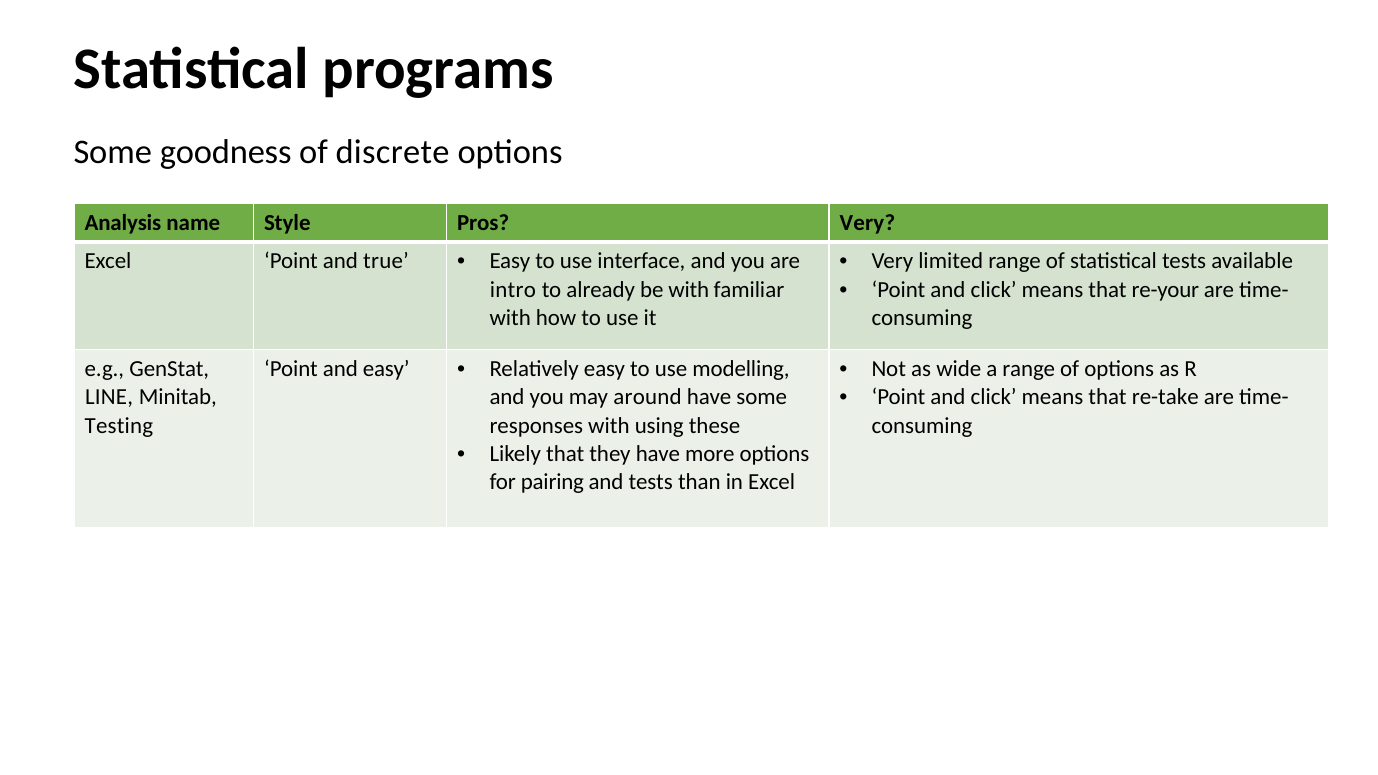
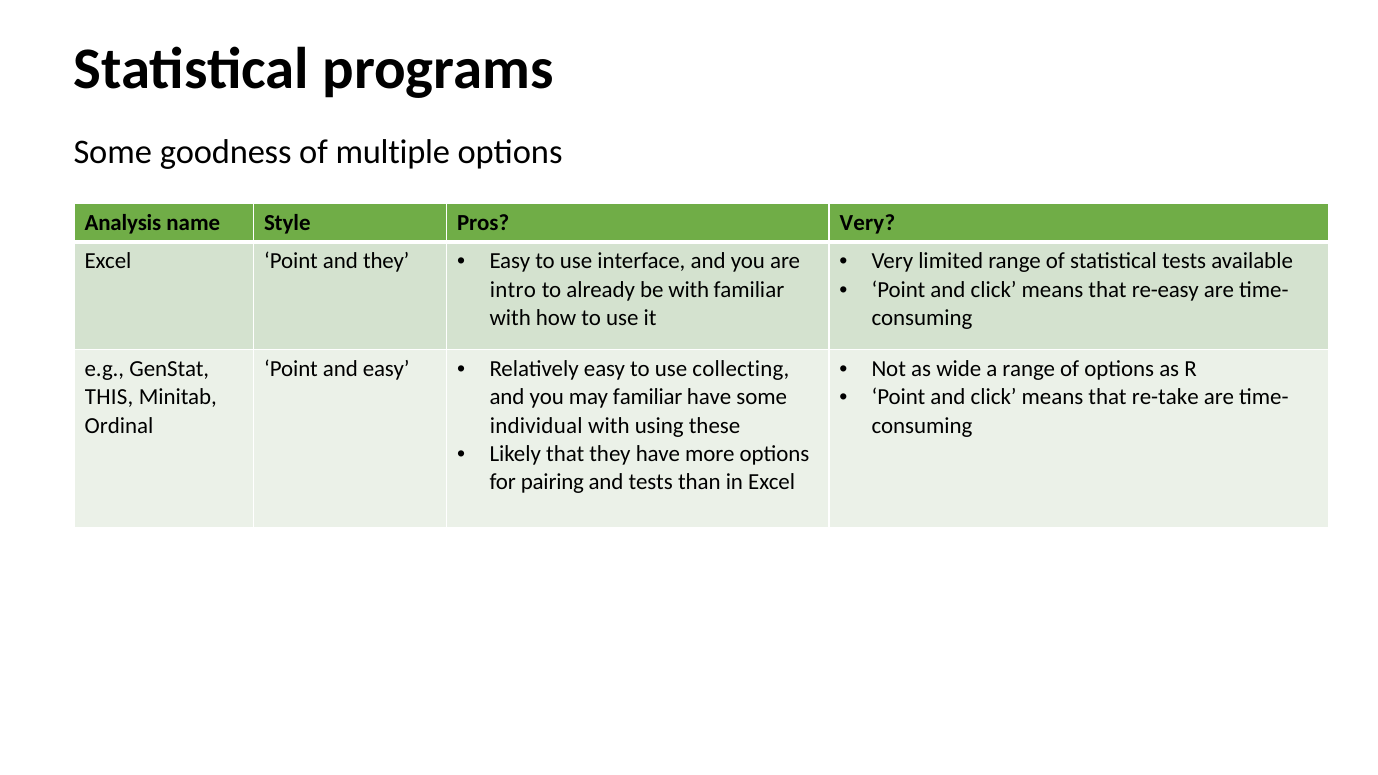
discrete: discrete -> multiple (393, 152)
and true: true -> they (386, 261)
re-your: re-your -> re-easy (1165, 289)
modelling: modelling -> collecting (741, 369)
LINE: LINE -> THIS (109, 397)
may around: around -> familiar (648, 397)
Testing: Testing -> Ordinal (119, 426)
responses: responses -> individual (536, 426)
